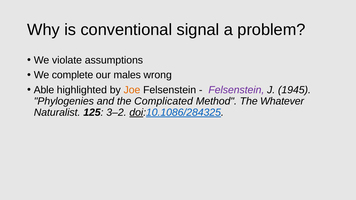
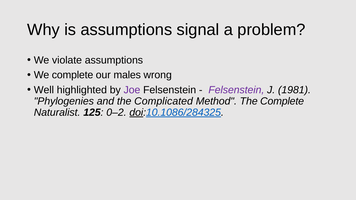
is conventional: conventional -> assumptions (126, 30)
Able: Able -> Well (44, 90)
Joe colour: orange -> purple (132, 90)
1945: 1945 -> 1981 (294, 90)
The Whatever: Whatever -> Complete (282, 101)
3–2: 3–2 -> 0–2 (116, 112)
